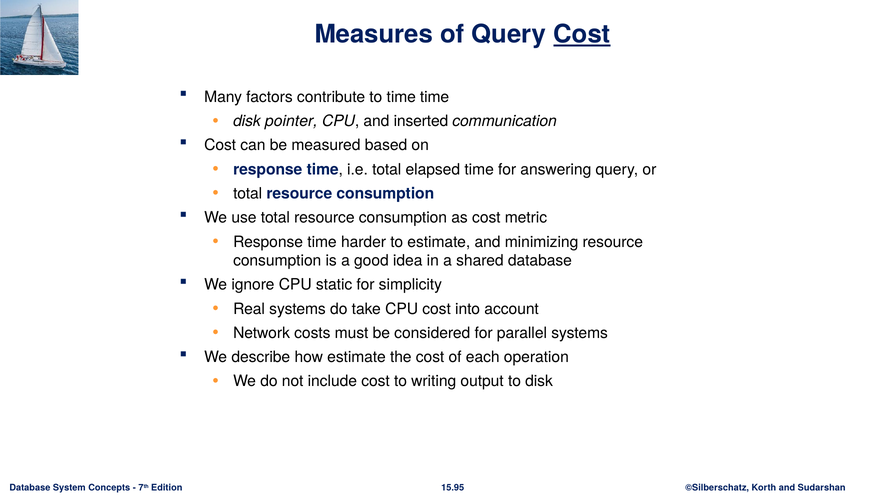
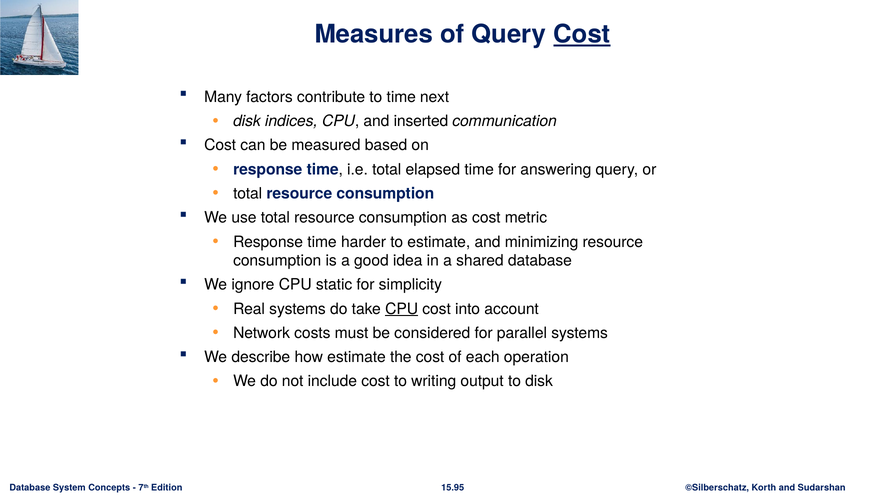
time time: time -> next (435, 97)
pointer: pointer -> indices (291, 121)
CPU underline: none -> present (402, 309)
